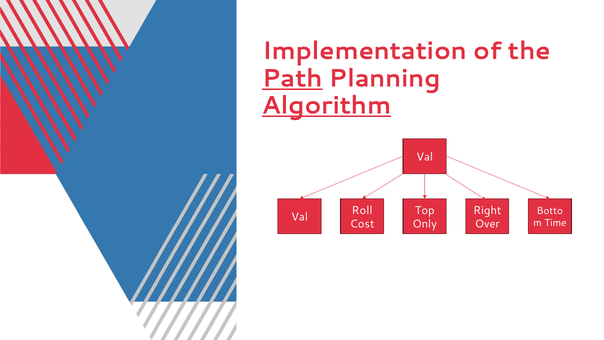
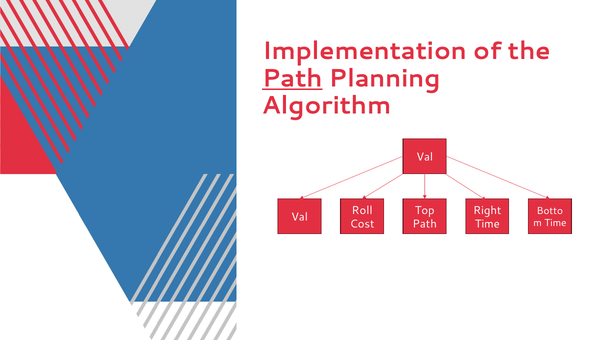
Algorithm underline: present -> none (327, 105)
Only: Only -> Path (425, 224)
Over: Over -> Time (487, 224)
